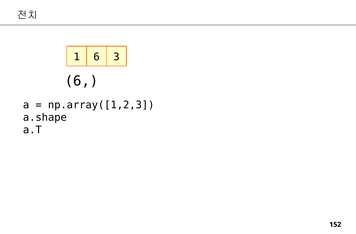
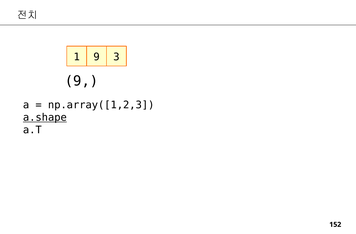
1 6: 6 -> 9 (97, 57)
6: 6 -> 9 (82, 81)
a.shape underline: none -> present (45, 117)
